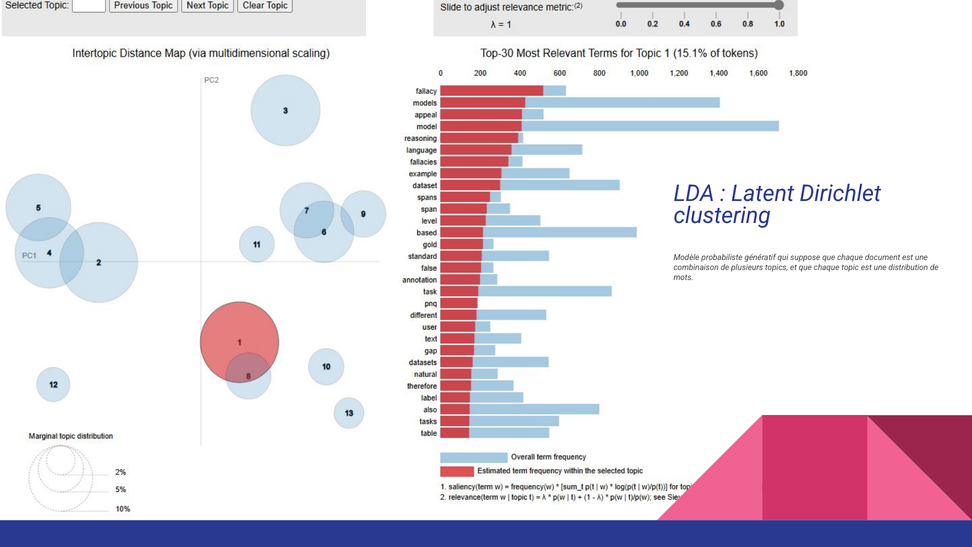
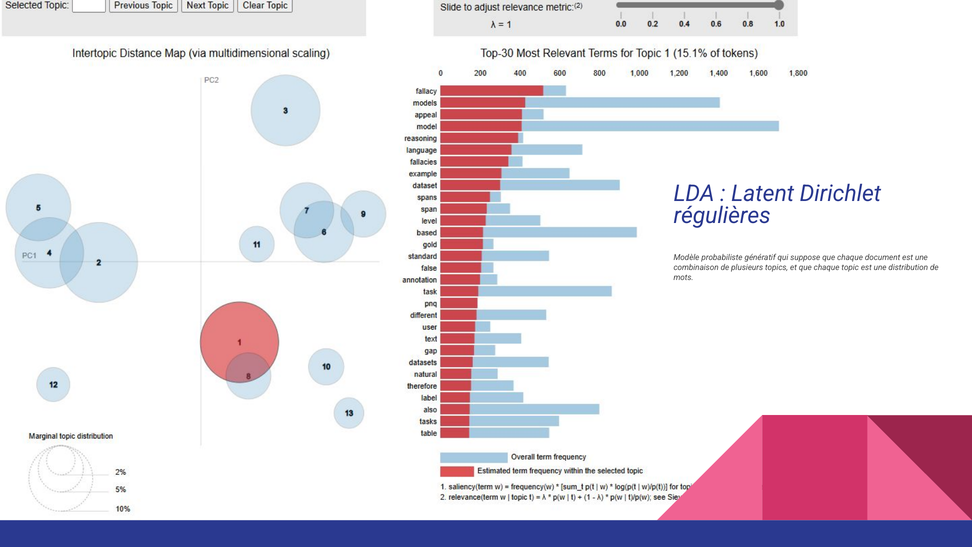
clustering: clustering -> régulières (722, 215)
